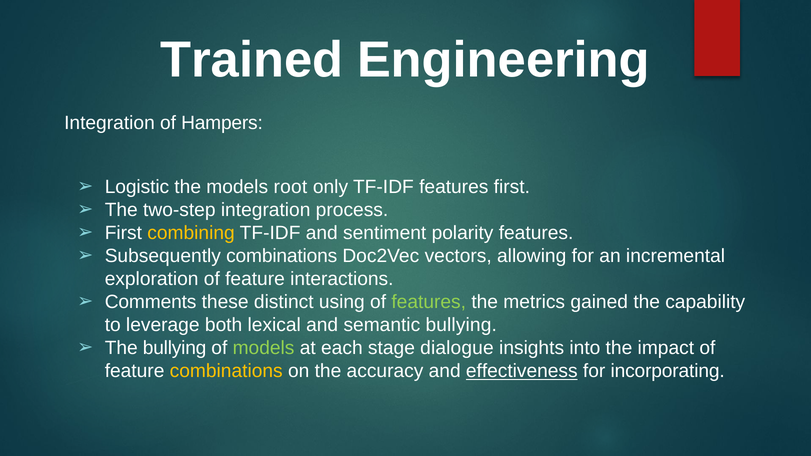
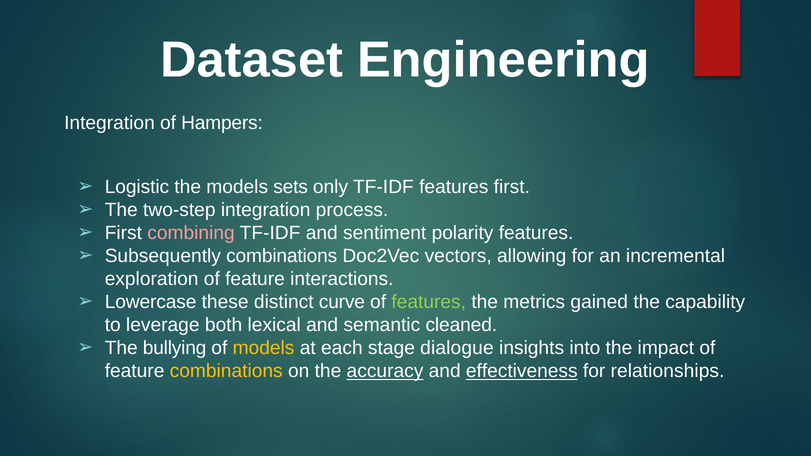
Trained: Trained -> Dataset (252, 60)
root: root -> sets (291, 187)
combining colour: yellow -> pink (191, 233)
Comments: Comments -> Lowercase (151, 302)
using: using -> curve (342, 302)
semantic bullying: bullying -> cleaned (461, 325)
models colour: light green -> yellow (264, 348)
accuracy underline: none -> present (385, 371)
incorporating: incorporating -> relationships (668, 371)
